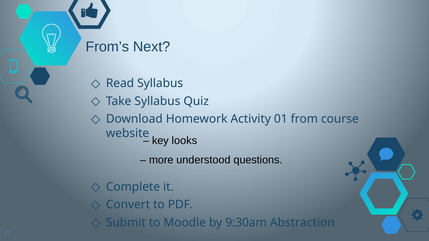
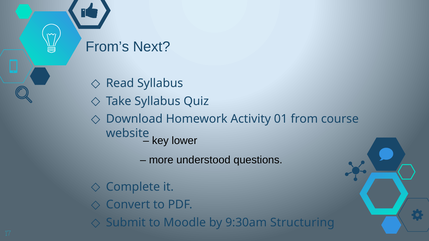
looks: looks -> lower (184, 141)
Abstraction: Abstraction -> Structuring (302, 223)
